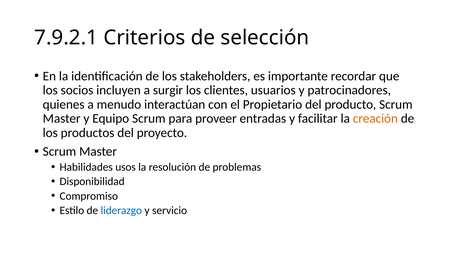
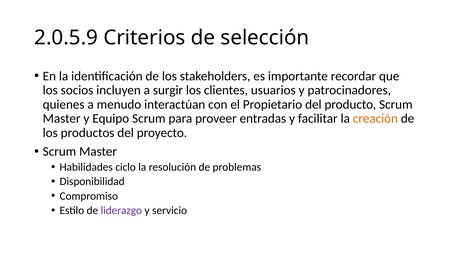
7.9.2.1: 7.9.2.1 -> 2.0.5.9 (66, 38)
usos: usos -> ciclo (126, 167)
liderazgo colour: blue -> purple (121, 211)
